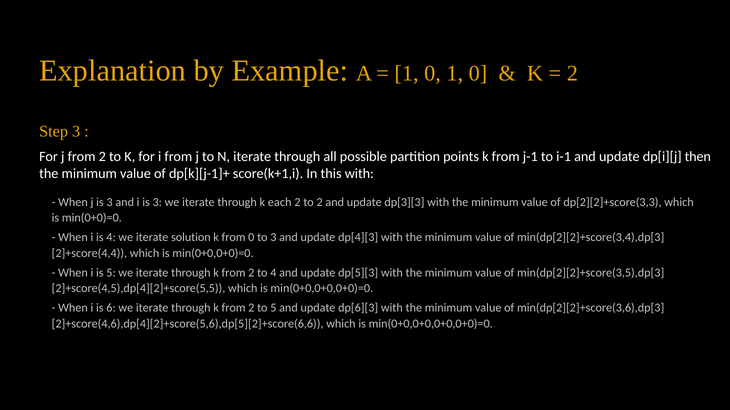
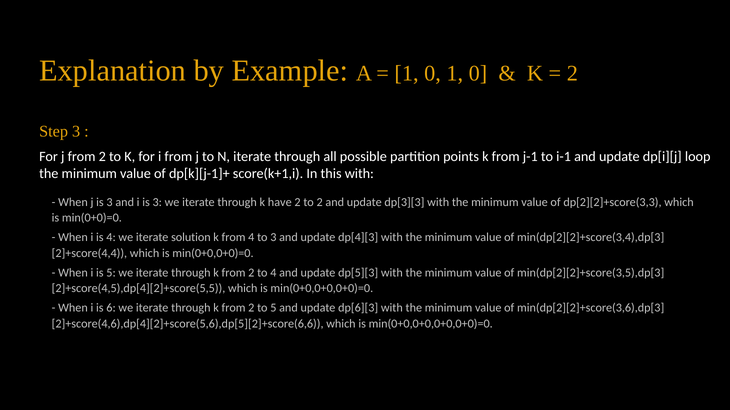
then: then -> loop (698, 157)
each: each -> have (280, 202)
from 0: 0 -> 4 (251, 238)
